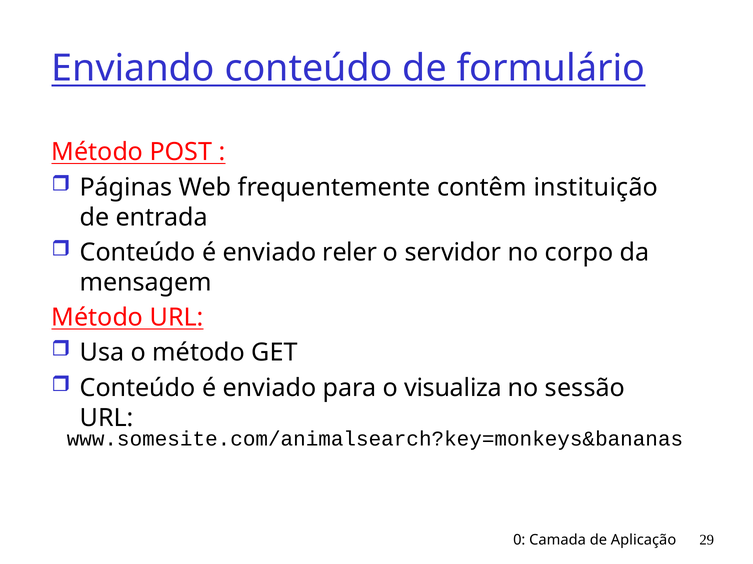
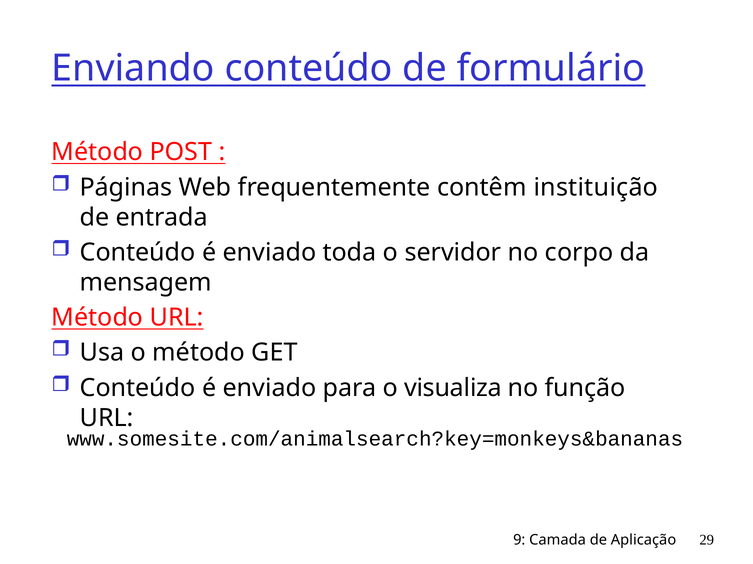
reler: reler -> toda (350, 253)
sessão: sessão -> função (585, 388)
0: 0 -> 9 (519, 541)
